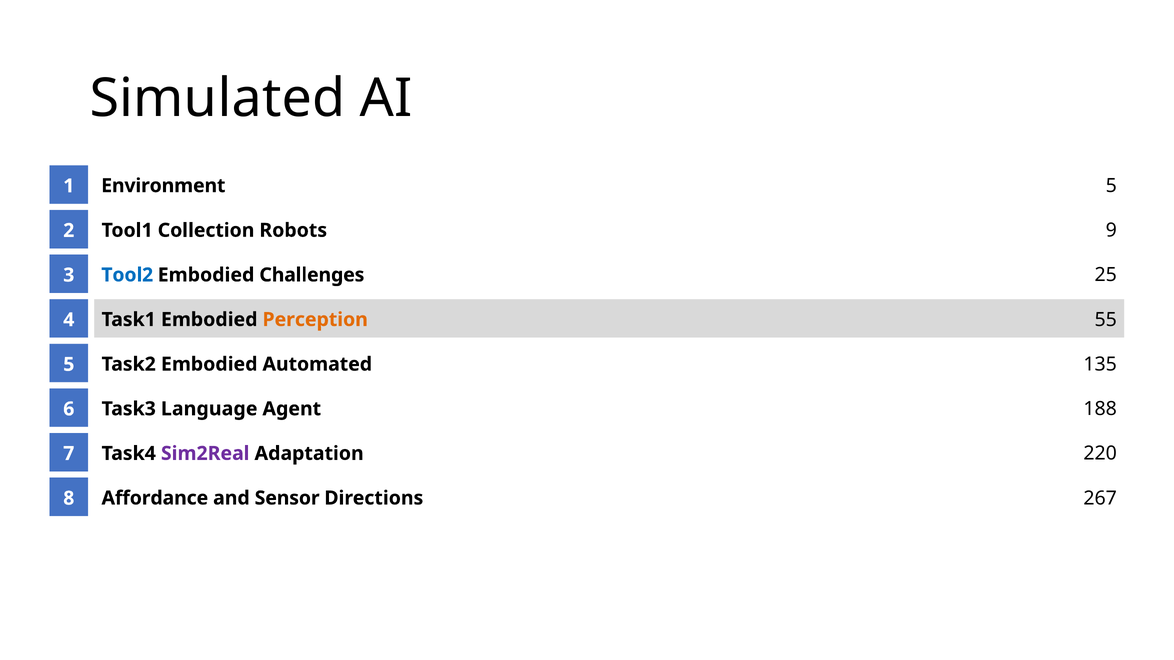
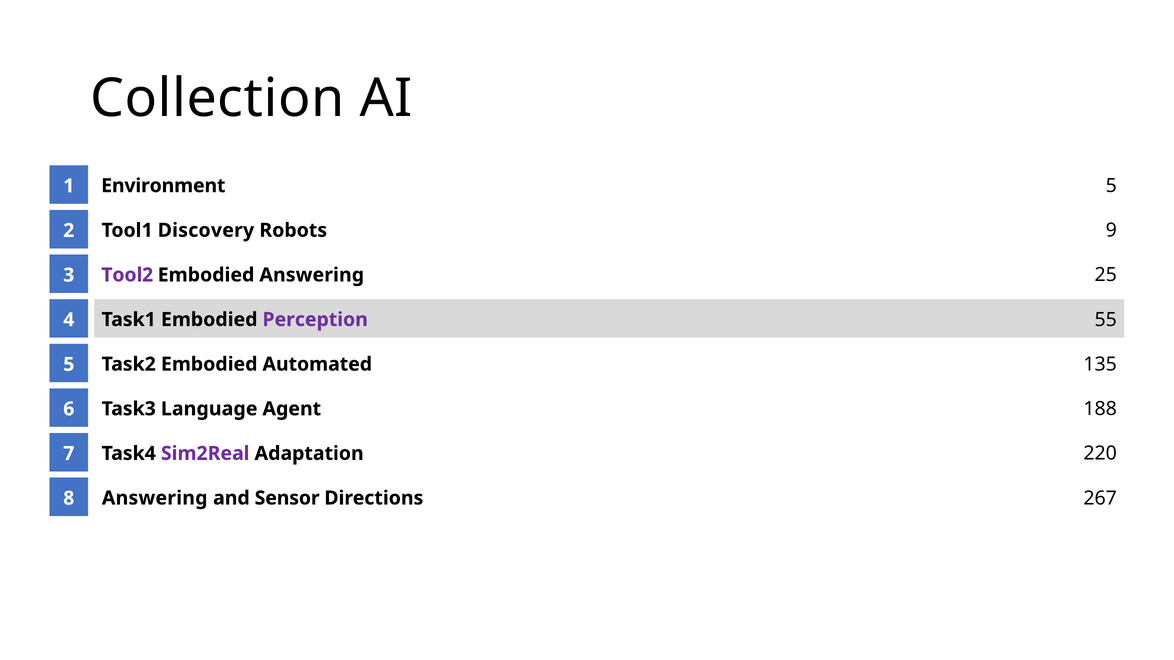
Simulated: Simulated -> Collection (217, 99)
Collection: Collection -> Discovery (206, 230)
Tool2 colour: blue -> purple (127, 275)
Embodied Challenges: Challenges -> Answering (312, 275)
Perception colour: orange -> purple (315, 320)
Affordance: Affordance -> Answering (155, 498)
